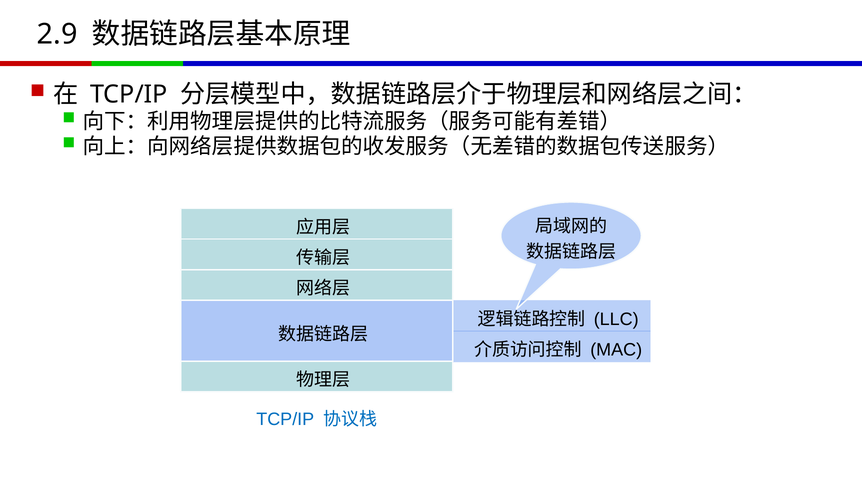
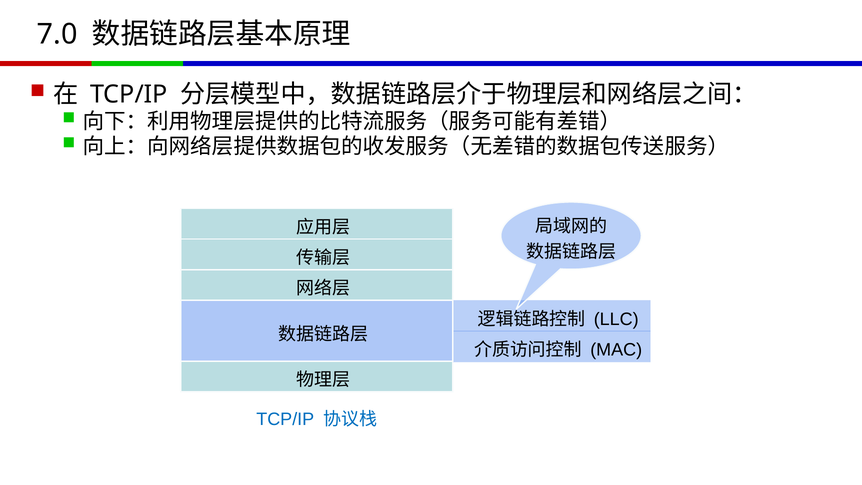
2.9: 2.9 -> 7.0 (57, 34)
